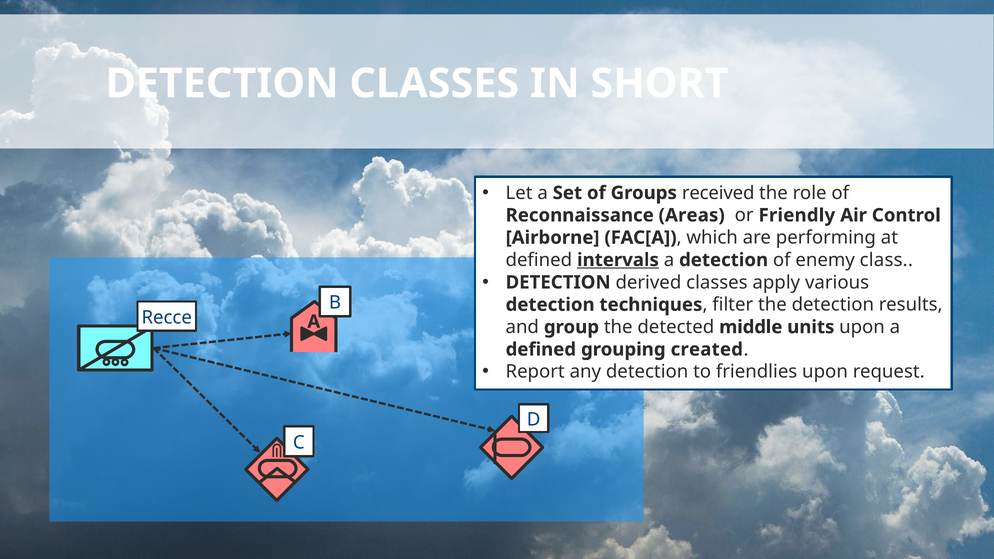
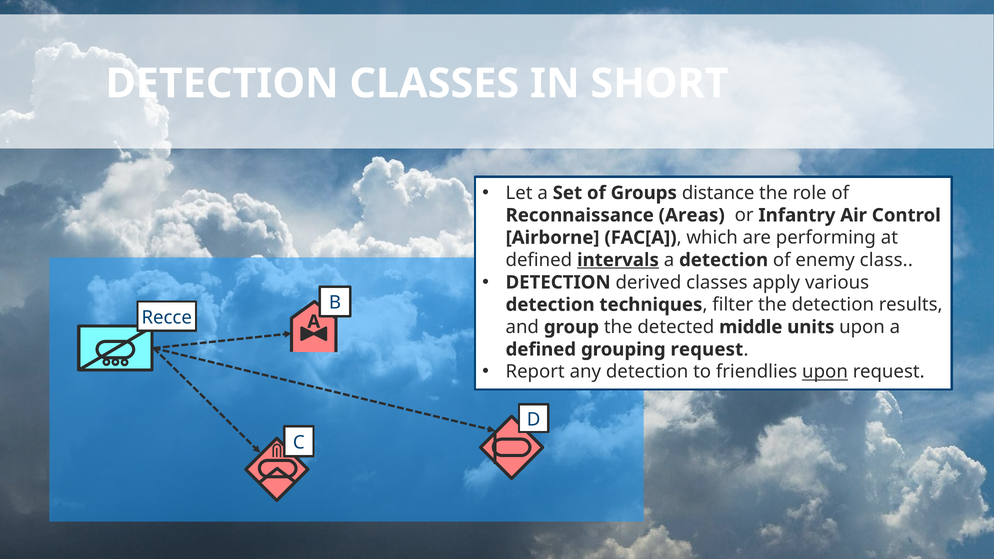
received: received -> distance (718, 193)
Friendly: Friendly -> Infantry (797, 215)
grouping created: created -> request (707, 350)
upon underline: none -> present (825, 372)
